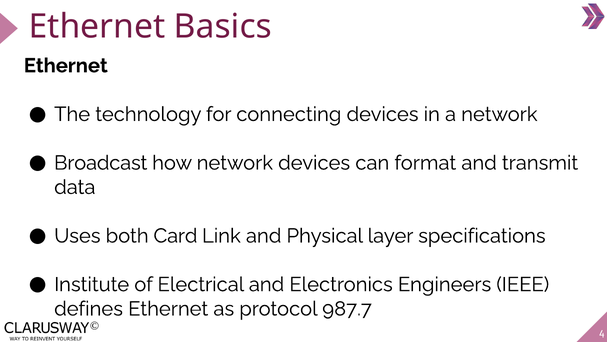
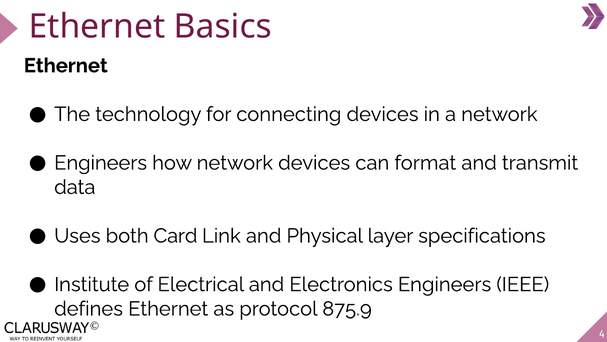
Broadcast: Broadcast -> Engineers (101, 163)
987.7: 987.7 -> 875.9 (347, 308)
